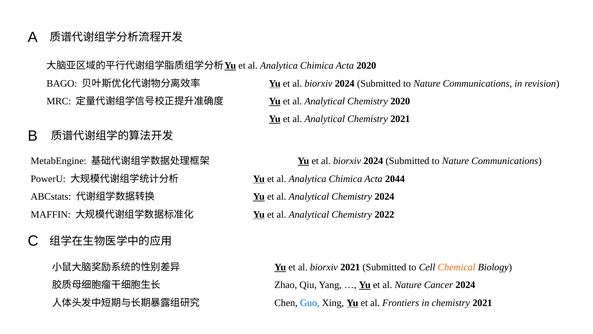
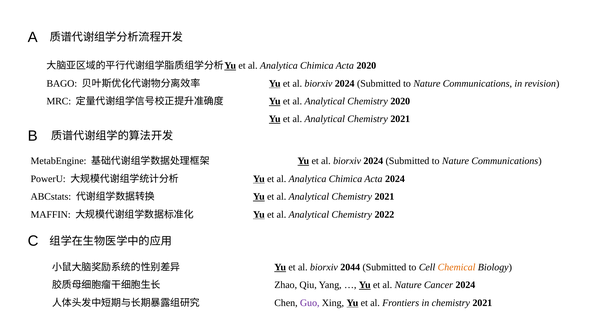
Acta 2044: 2044 -> 2024 (395, 179)
2024: 2024 -> 2021 (384, 196)
biorxiv 2021: 2021 -> 2044 (350, 267)
Guo colour: blue -> purple (310, 302)
